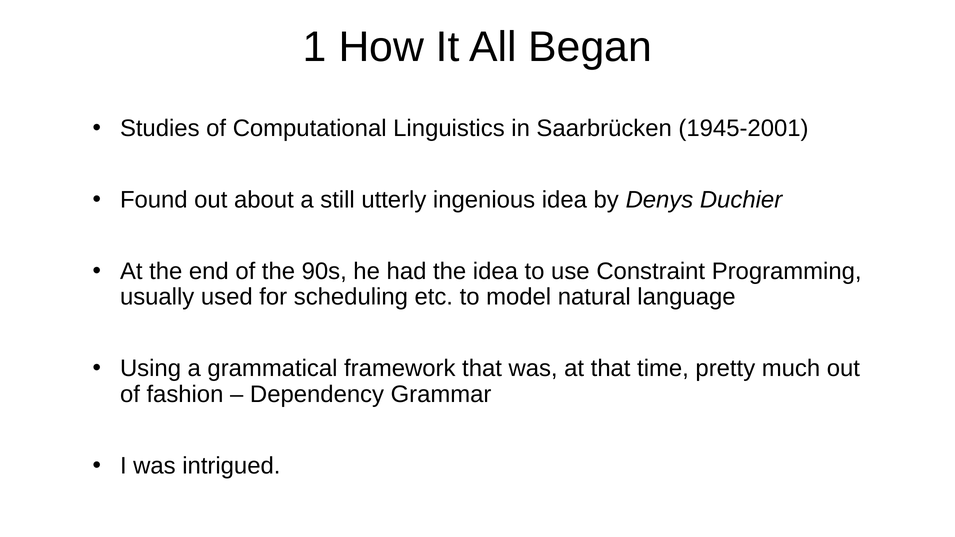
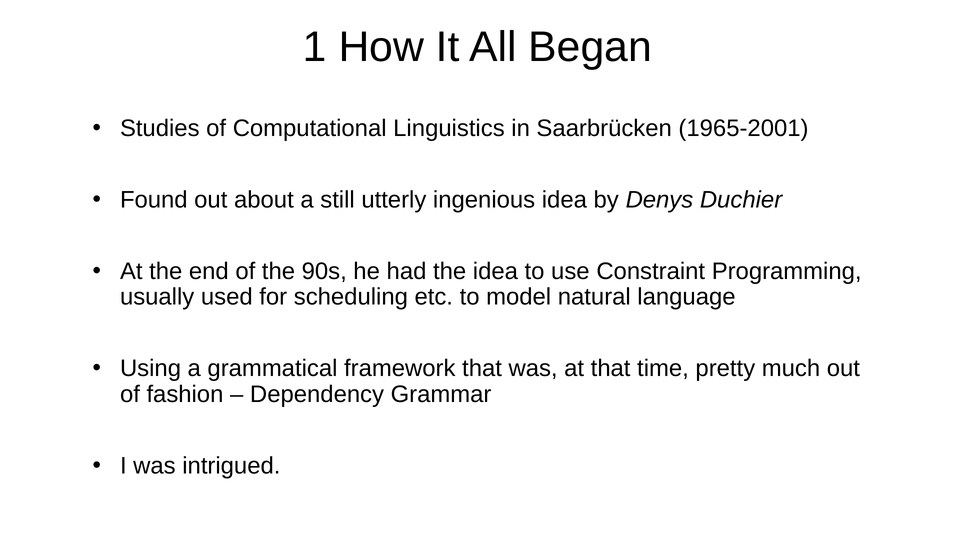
1945-2001: 1945-2001 -> 1965-2001 (744, 128)
